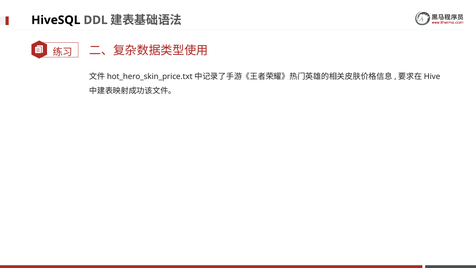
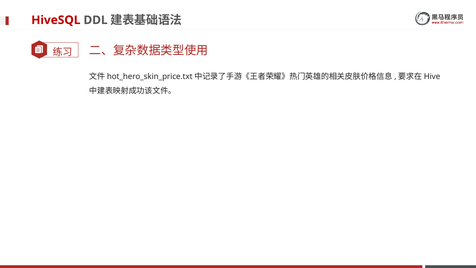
HiveSQL colour: black -> red (56, 20)
